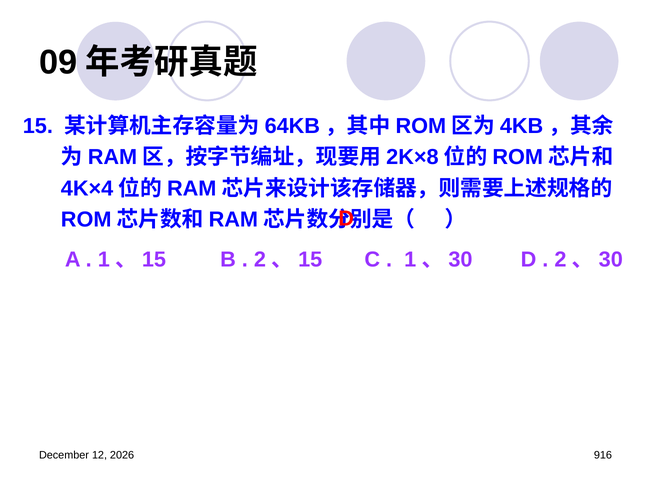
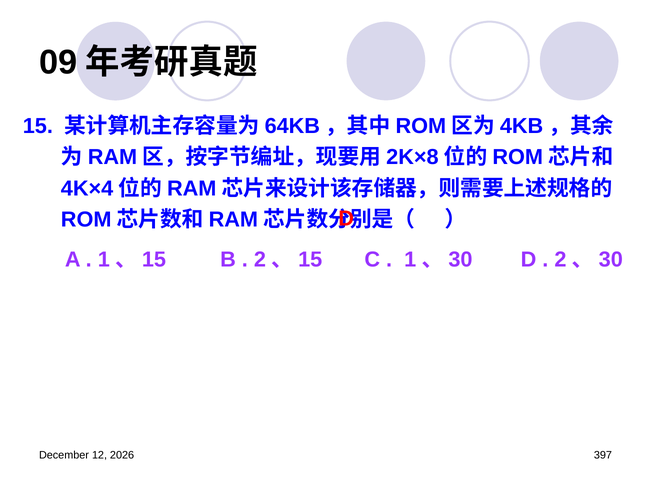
916: 916 -> 397 (603, 455)
